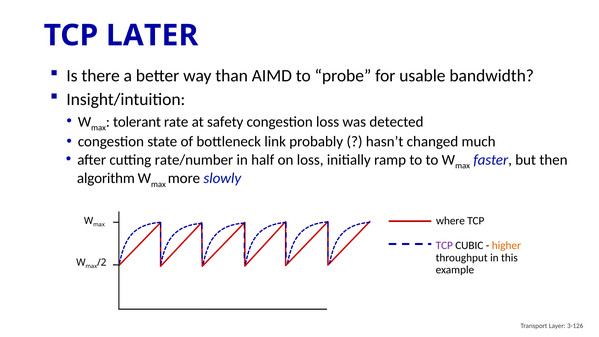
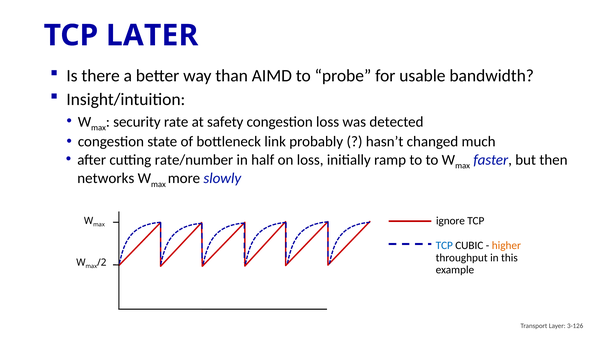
tolerant: tolerant -> security (137, 122)
algorithm: algorithm -> networks (106, 178)
where: where -> ignore (450, 221)
TCP colour: purple -> blue (444, 246)
